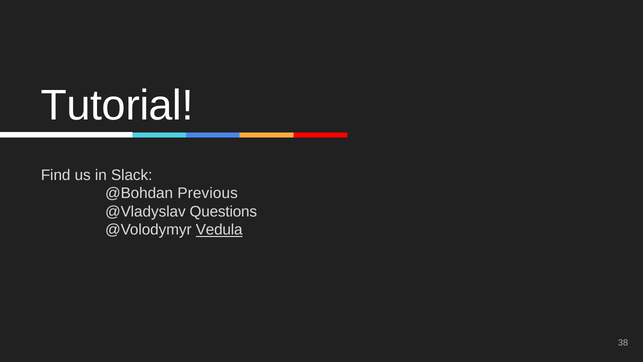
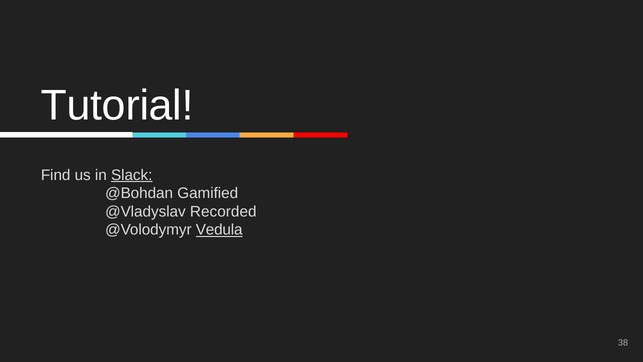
Slack underline: none -> present (132, 175)
Previous: Previous -> Gamified (208, 193)
Questions: Questions -> Recorded (223, 211)
